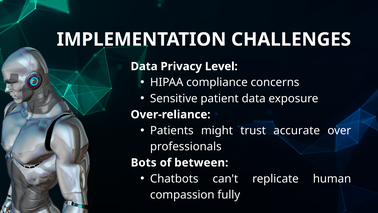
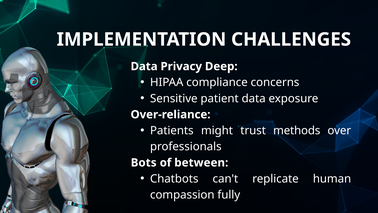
Level: Level -> Deep (221, 66)
accurate: accurate -> methods (297, 130)
